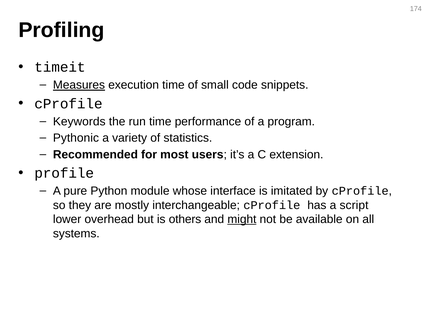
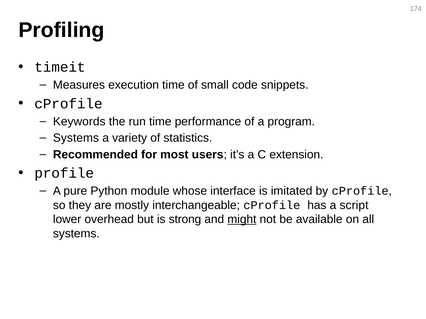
Measures underline: present -> none (79, 85)
Pythonic: Pythonic -> Systems (76, 138)
others: others -> strong (185, 220)
